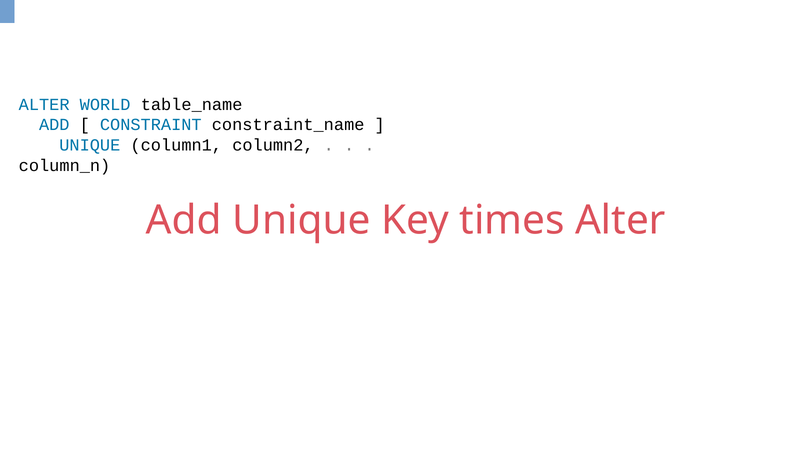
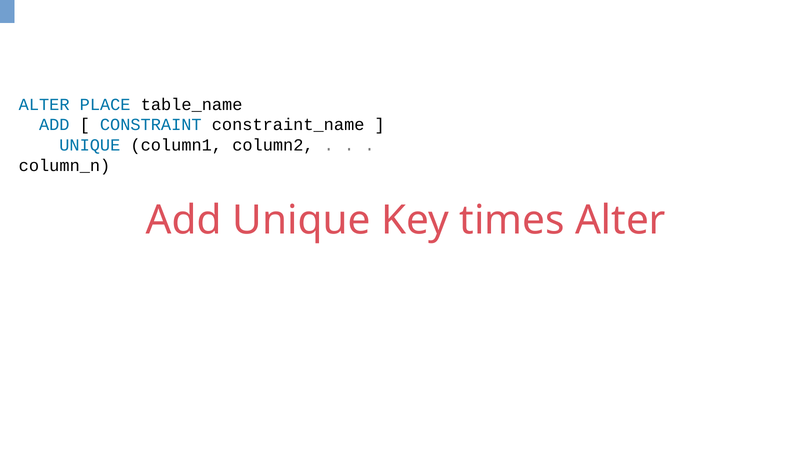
WORLD: WORLD -> PLACE (105, 104)
